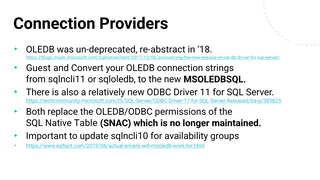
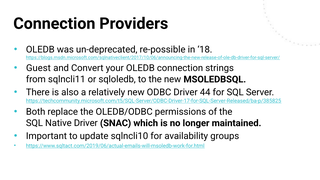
re-abstract: re-abstract -> re-possible (163, 49)
11: 11 -> 44 (205, 92)
Native Table: Table -> Driver (86, 123)
